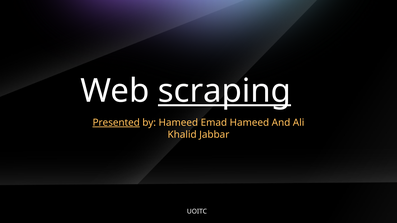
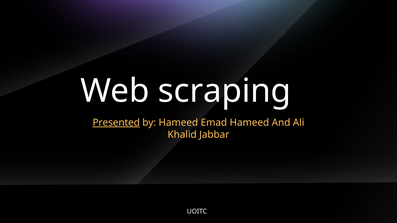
scraping underline: present -> none (224, 91)
